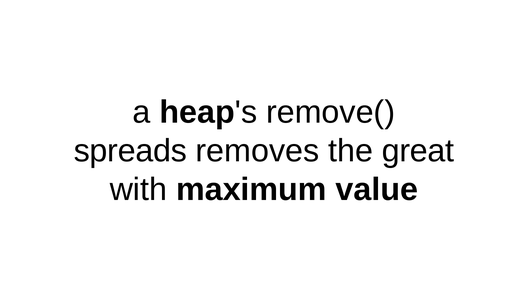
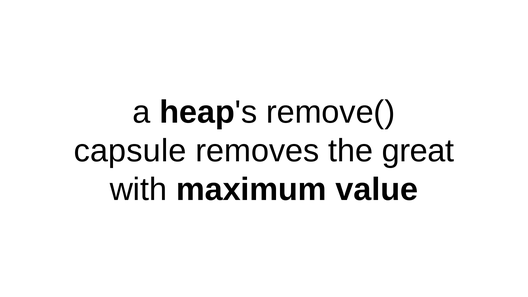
spreads: spreads -> capsule (130, 151)
